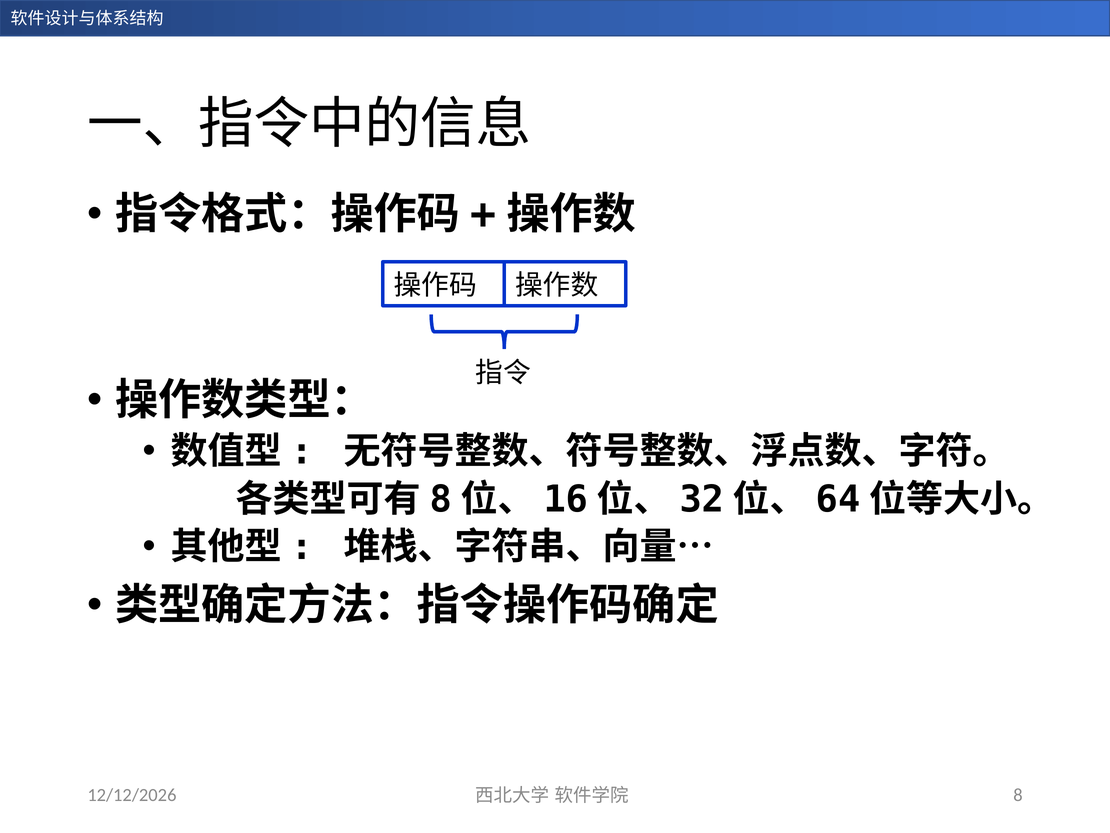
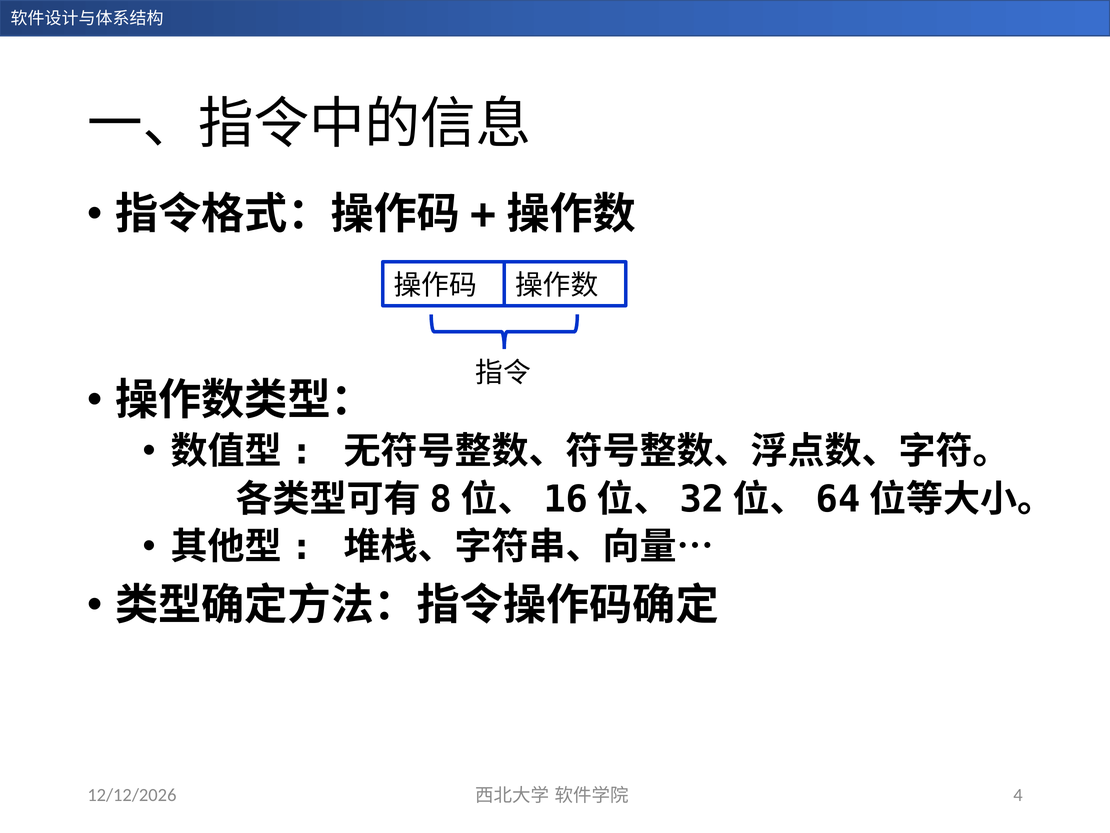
8: 8 -> 4 (1018, 795)
